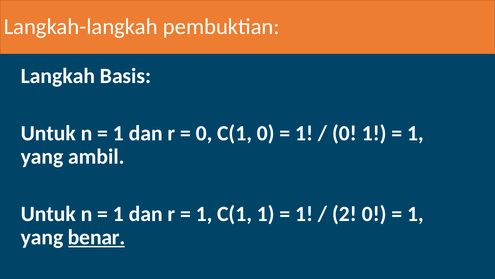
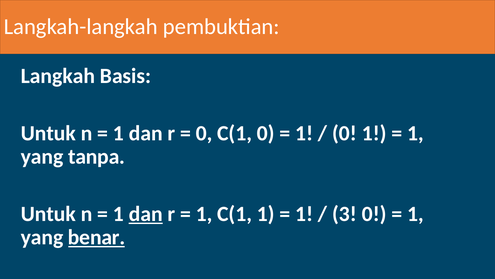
ambil: ambil -> tanpa (97, 156)
dan underline: none -> present (146, 213)
2: 2 -> 3 (345, 213)
